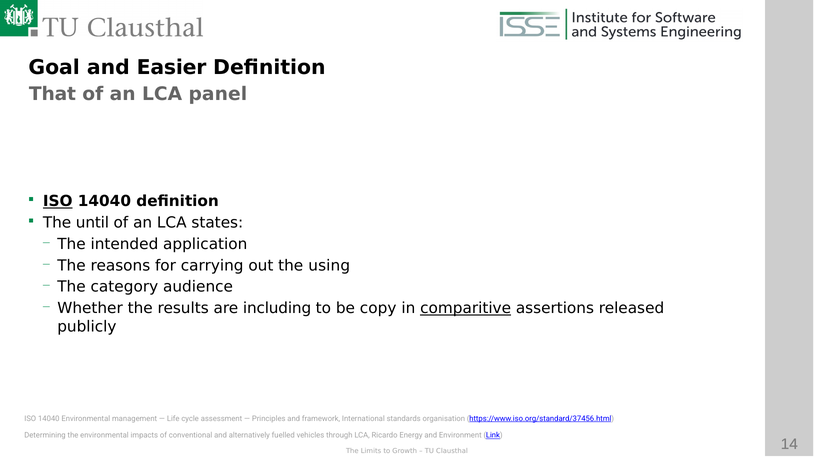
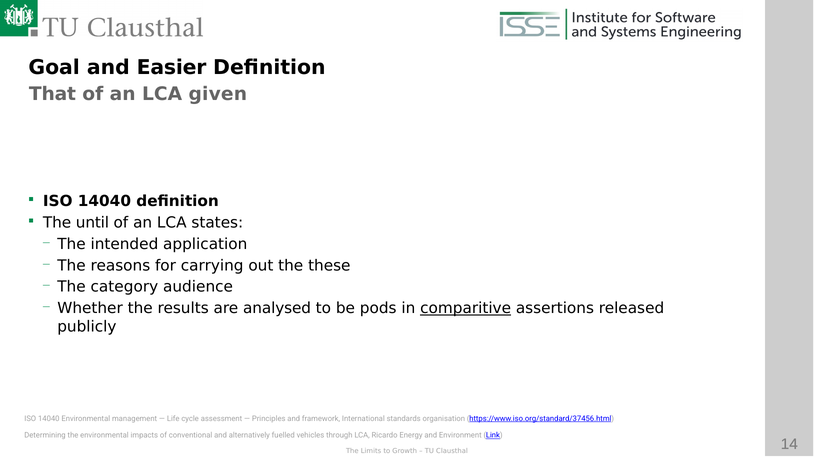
panel: panel -> given (218, 94)
ISO underline: present -> none (58, 202)
using: using -> these (329, 266)
including: including -> analysed (277, 309)
copy: copy -> pods (378, 309)
